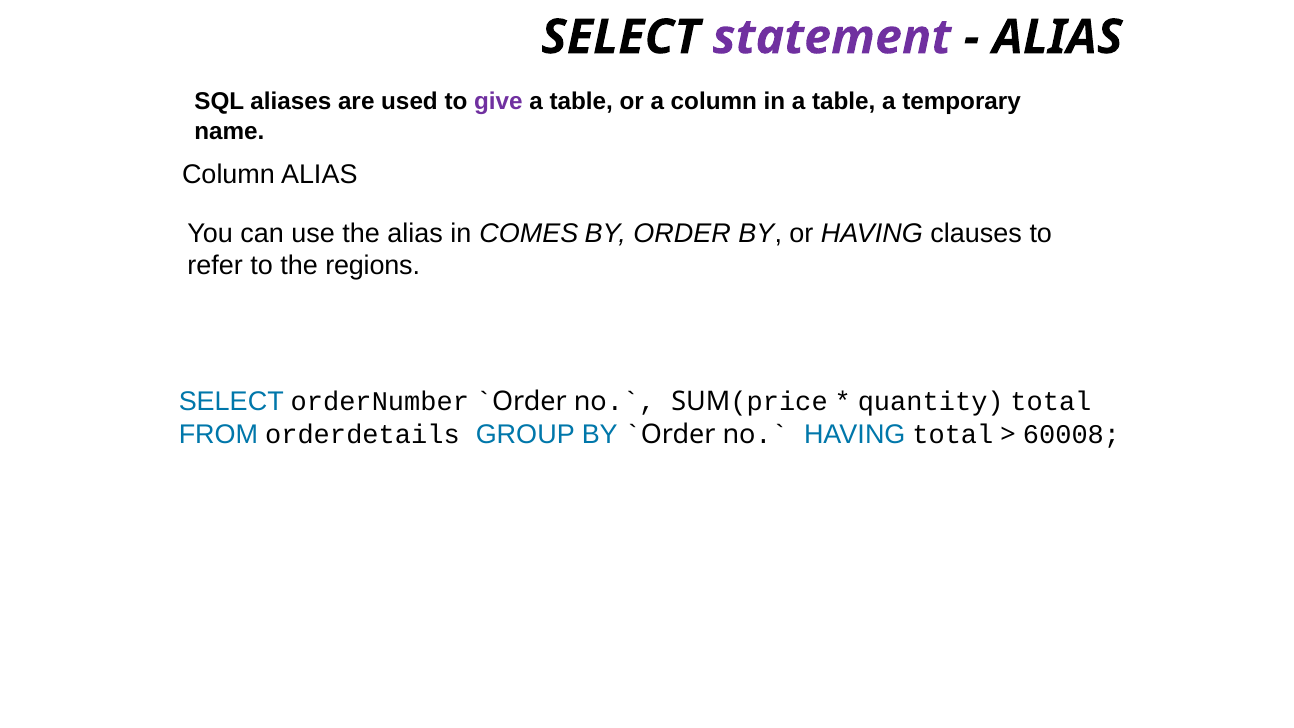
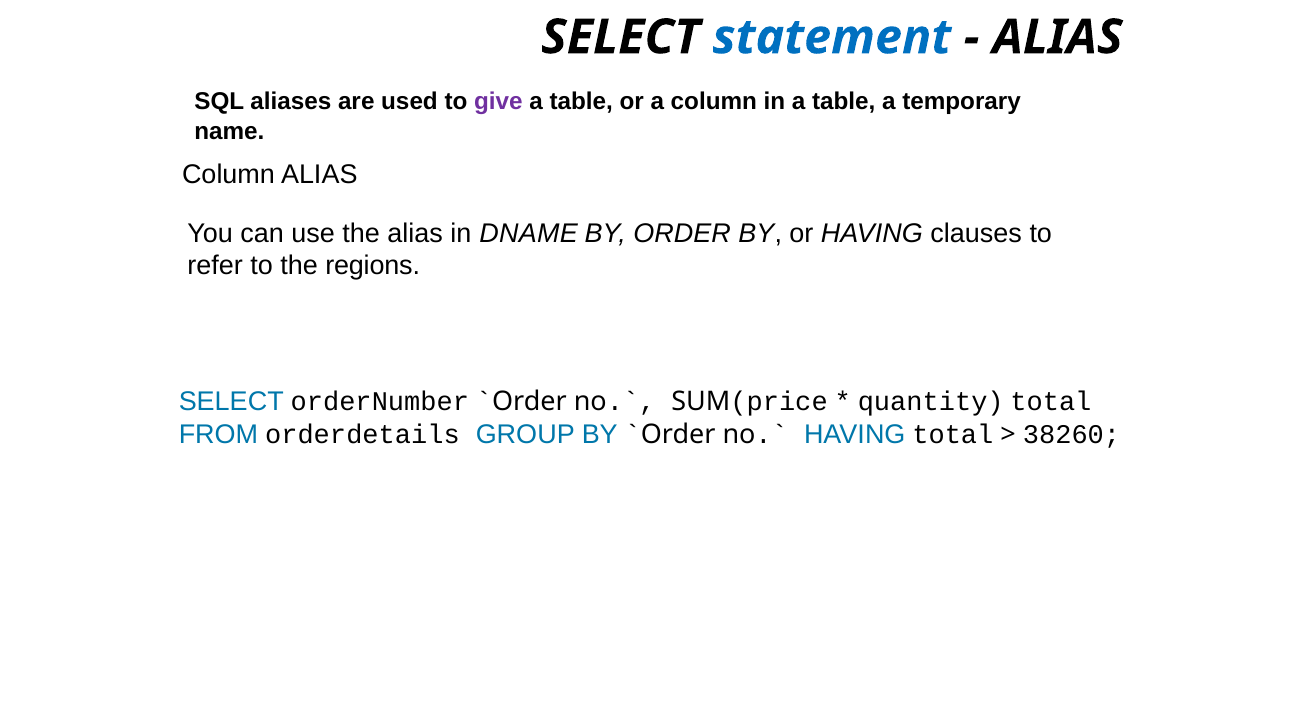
statement colour: purple -> blue (832, 37)
COMES: COMES -> DNAME (529, 233)
60008: 60008 -> 38260 (1072, 434)
